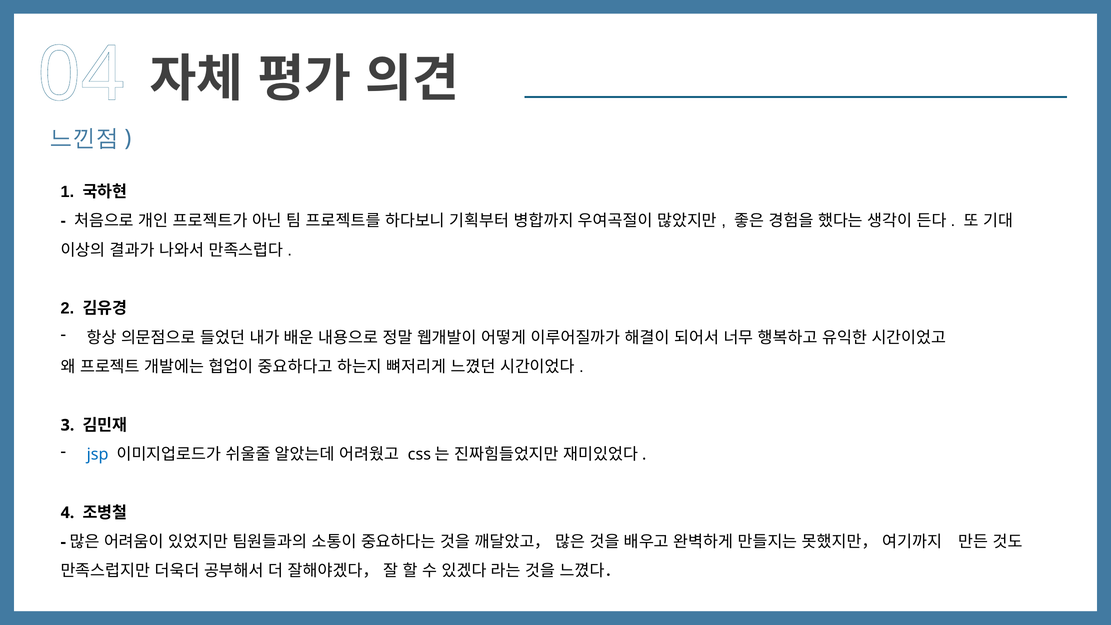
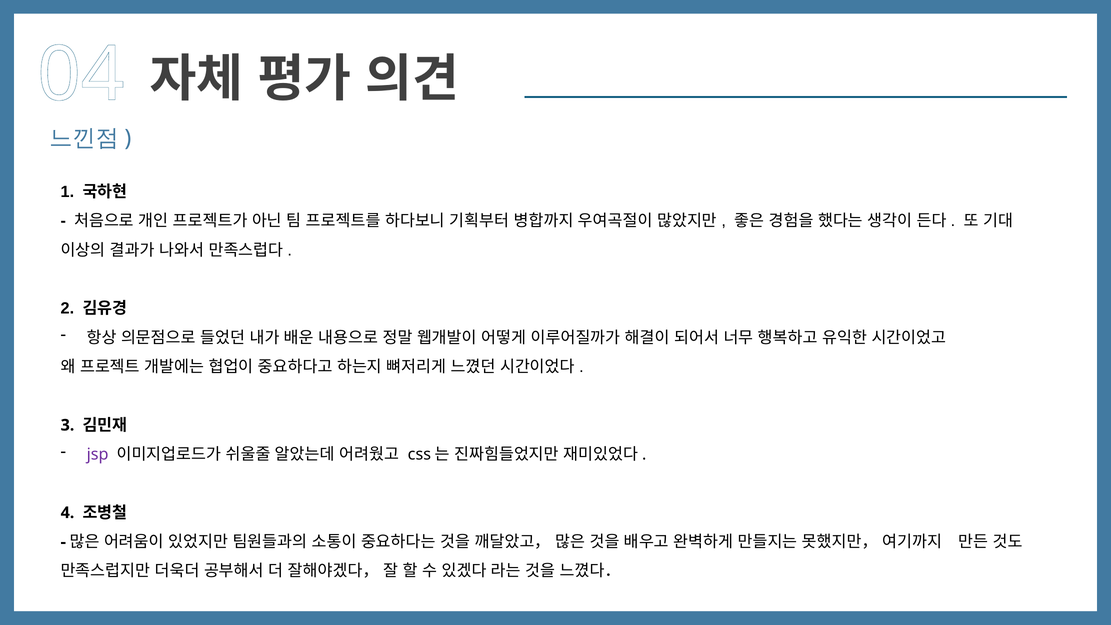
jsp colour: blue -> purple (98, 454)
